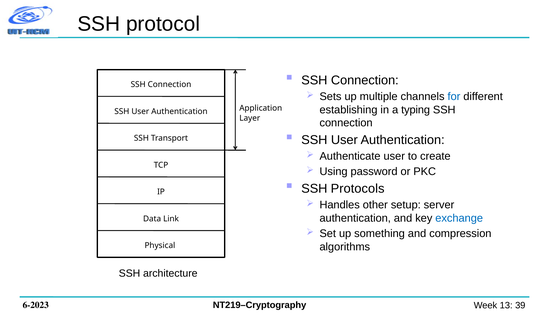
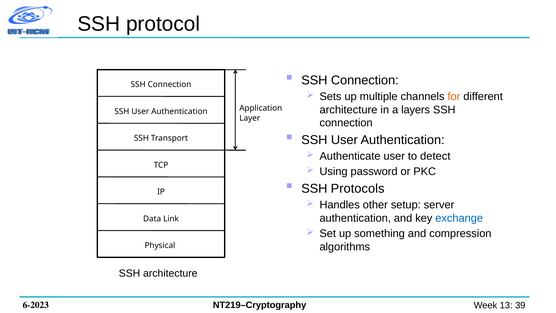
for colour: blue -> orange (454, 97)
establishing: establishing -> architecture (348, 110)
typing: typing -> layers (416, 110)
create: create -> detect (435, 156)
